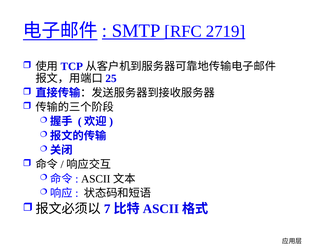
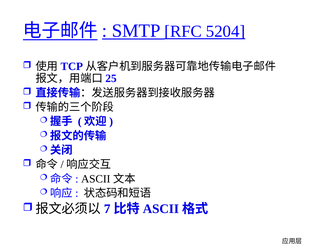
2719: 2719 -> 5204 (226, 31)
